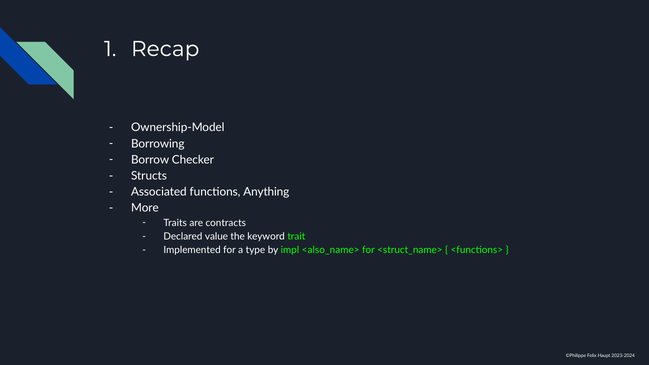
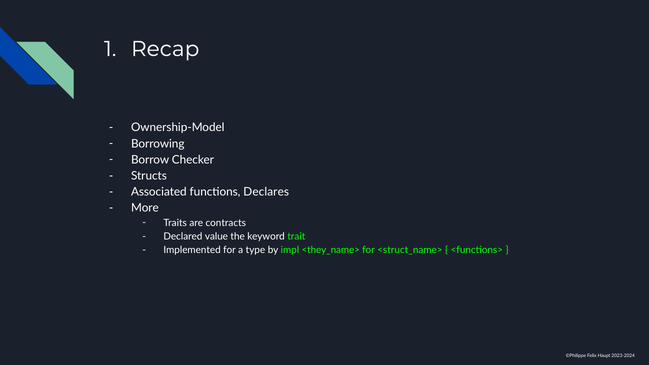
Anything: Anything -> Declares (266, 192)
<also_name>: <also_name> -> <they_name> (331, 250)
